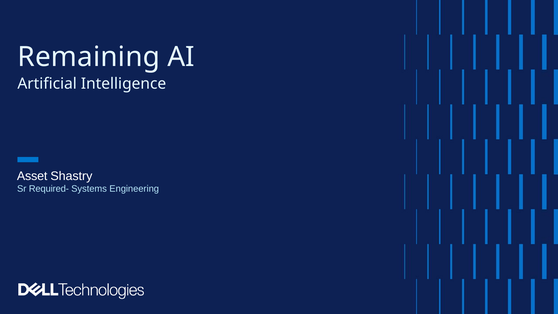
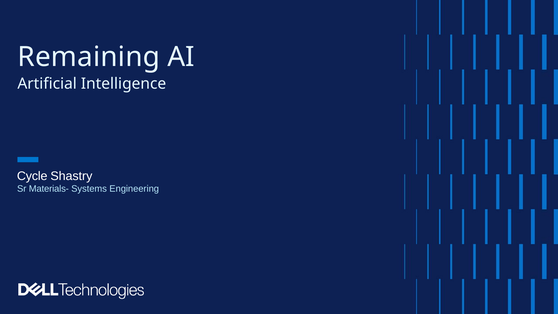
Asset: Asset -> Cycle (32, 176)
Required-: Required- -> Materials- (49, 189)
